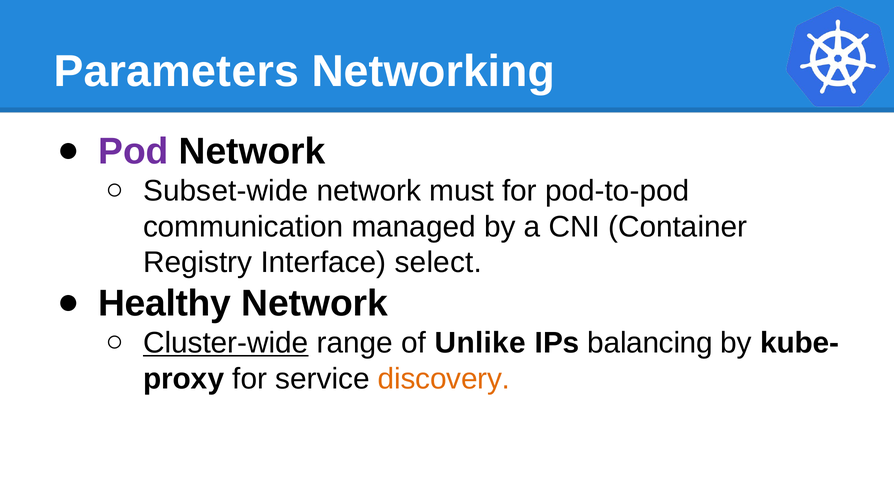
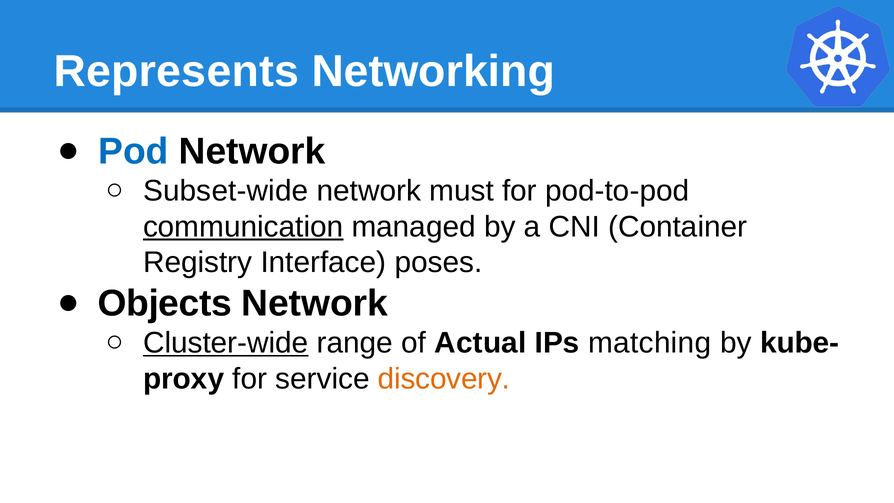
Parameters: Parameters -> Represents (176, 71)
Pod colour: purple -> blue (133, 151)
communication underline: none -> present (243, 227)
select: select -> poses (438, 262)
Healthy: Healthy -> Objects (165, 303)
Unlike: Unlike -> Actual (480, 343)
balancing: balancing -> matching (650, 343)
